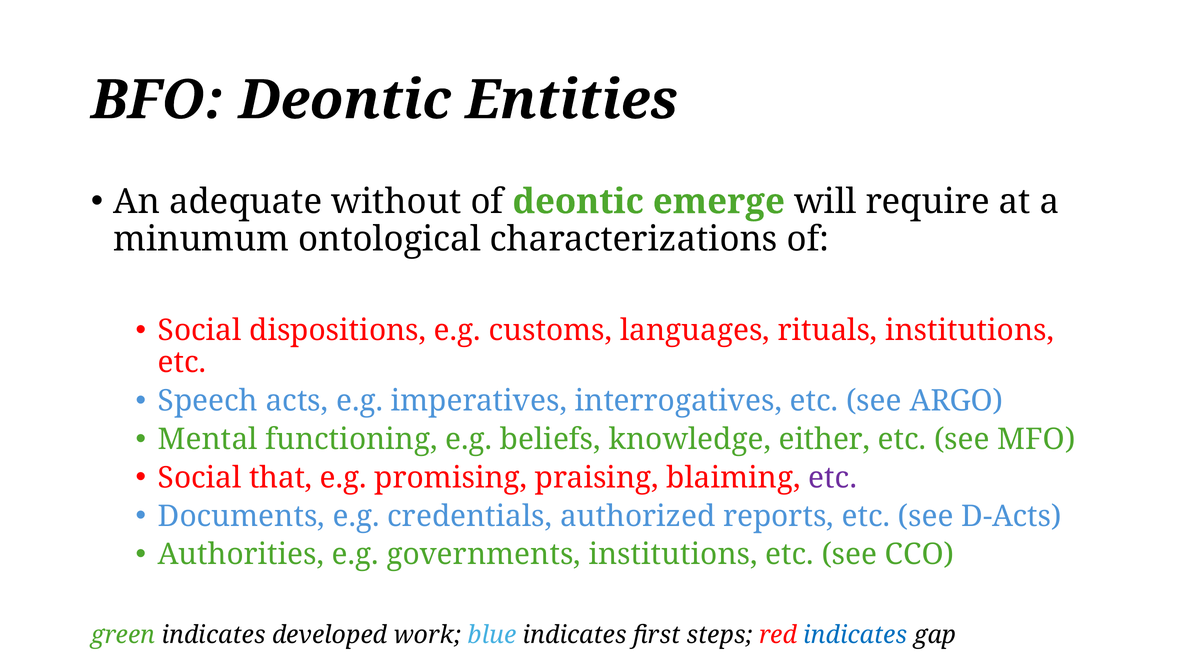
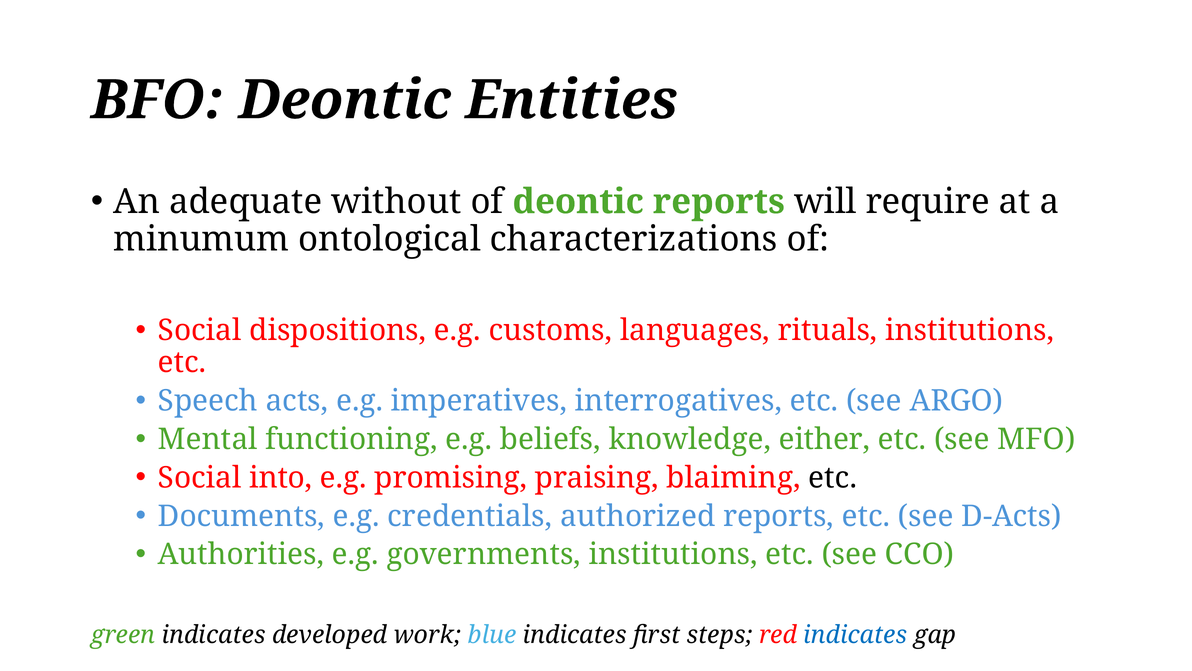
deontic emerge: emerge -> reports (719, 202)
that: that -> into (281, 477)
etc colour: purple -> black (833, 477)
